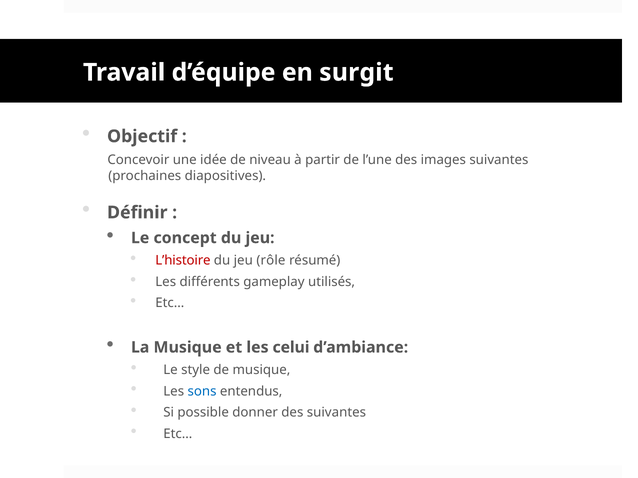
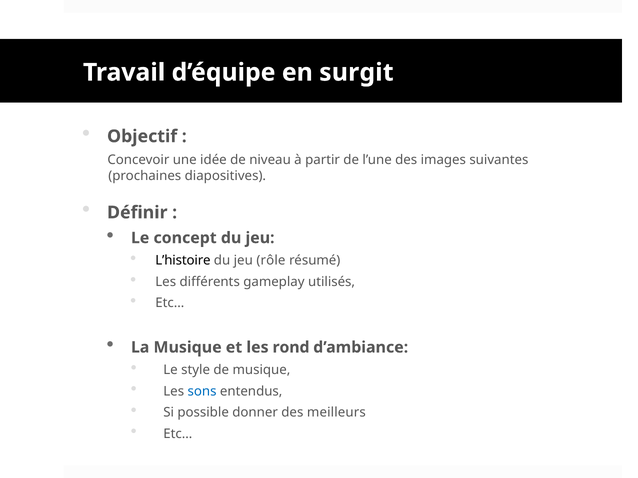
L’histoire colour: red -> black (183, 261)
celui: celui -> rond (291, 348)
des suivantes: suivantes -> meilleurs (336, 413)
